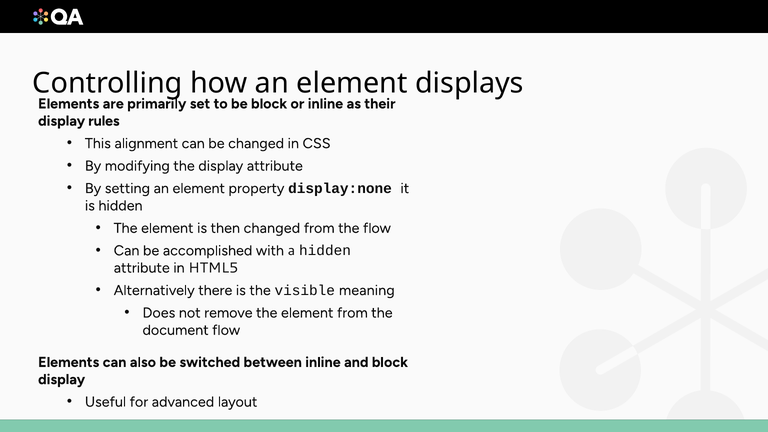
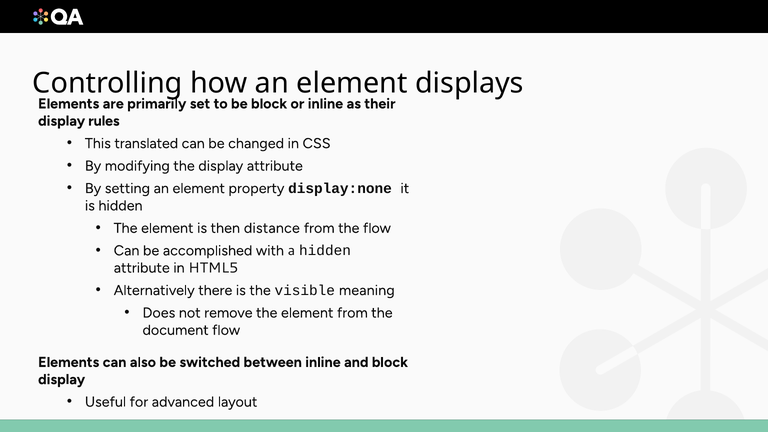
alignment: alignment -> translated (146, 143)
then changed: changed -> distance (272, 228)
